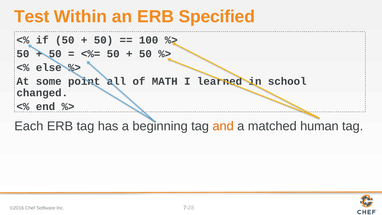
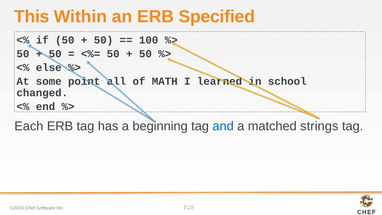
Test: Test -> This (32, 17)
and colour: orange -> blue (223, 126)
human: human -> strings (319, 126)
